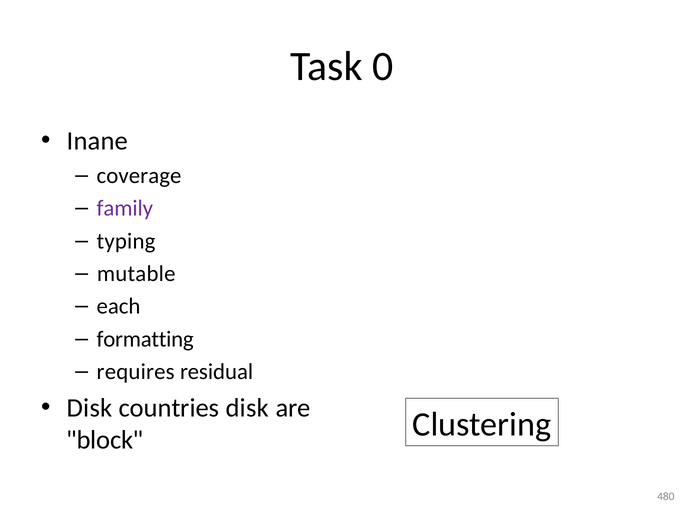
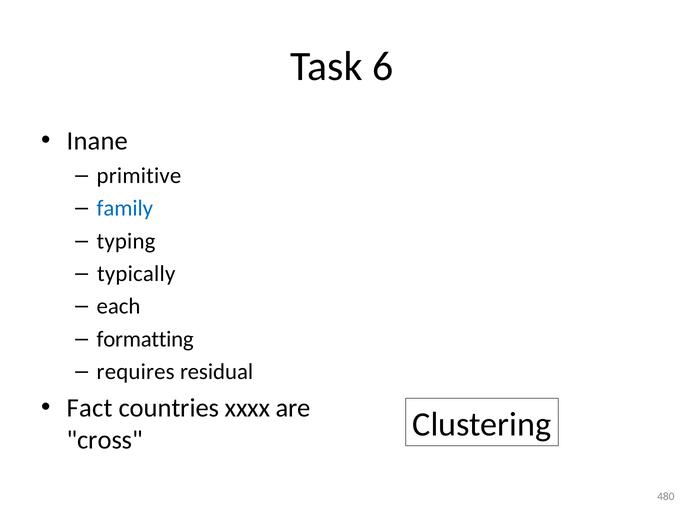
0: 0 -> 6 (383, 66)
coverage: coverage -> primitive (139, 176)
family colour: purple -> blue (125, 208)
mutable: mutable -> typically (136, 274)
Disk: Disk -> Fact (90, 408)
countries disk: disk -> xxxx (248, 408)
block: block -> cross (105, 440)
